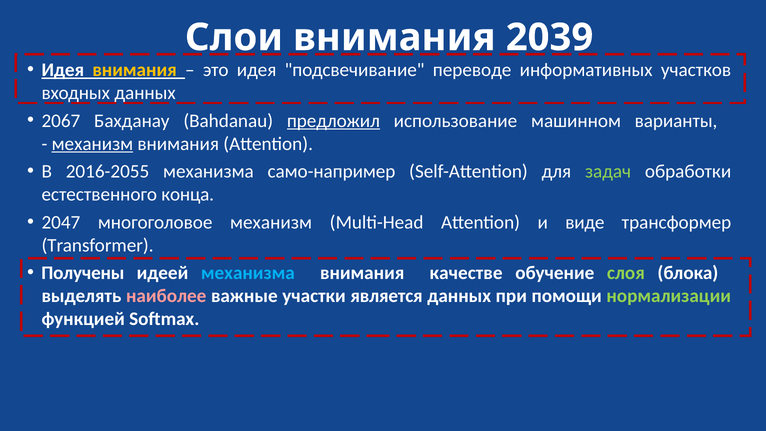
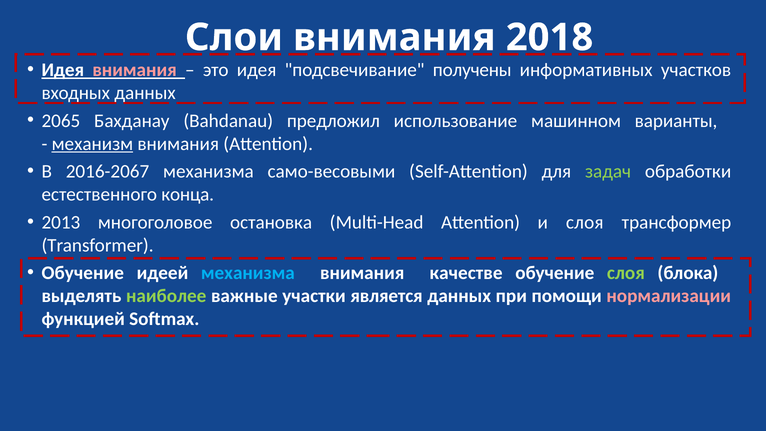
2039: 2039 -> 2018 (550, 37)
внимания colour: yellow -> pink (135, 70)
переводе: переводе -> получены (472, 70)
2067: 2067 -> 2065 (61, 121)
предложил underline: present -> none (333, 121)
2016-2055: 2016-2055 -> 2016-2067 (108, 171)
само-например: само-например -> само-весовыми (331, 171)
2047: 2047 -> 2013 (61, 222)
многоголовое механизм: механизм -> остановка (271, 222)
и виде: виде -> слоя (585, 222)
Получены: Получены -> Обучение (83, 273)
наиболее colour: pink -> light green (166, 296)
нормализации colour: light green -> pink (669, 296)
